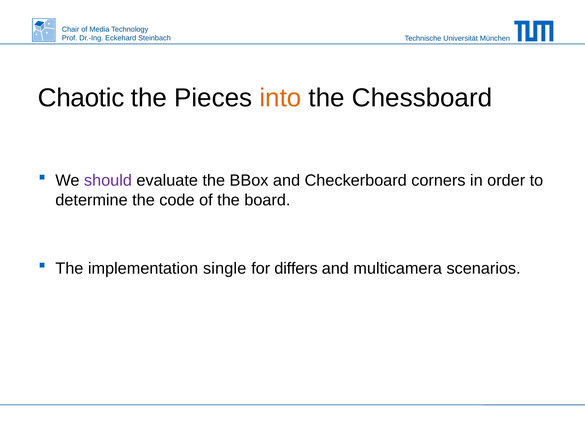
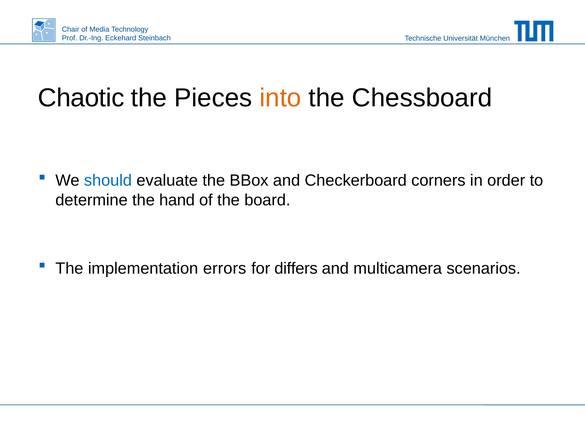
should colour: purple -> blue (108, 180)
code: code -> hand (177, 200)
single: single -> errors (225, 268)
